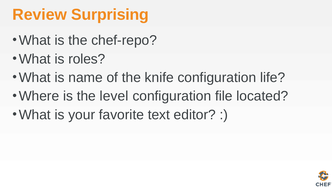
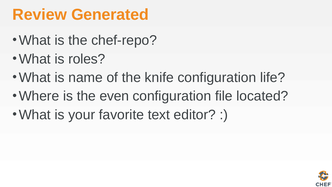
Surprising: Surprising -> Generated (110, 15)
level: level -> even (114, 96)
